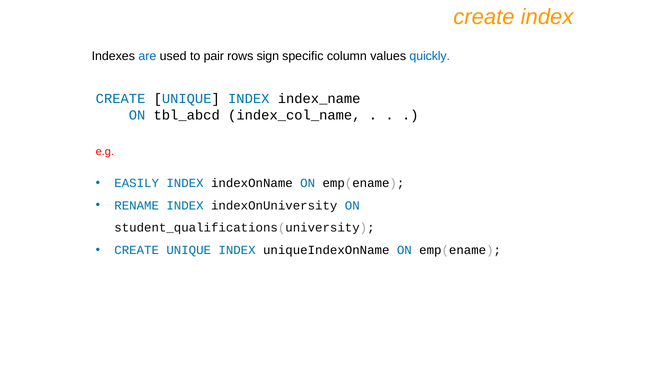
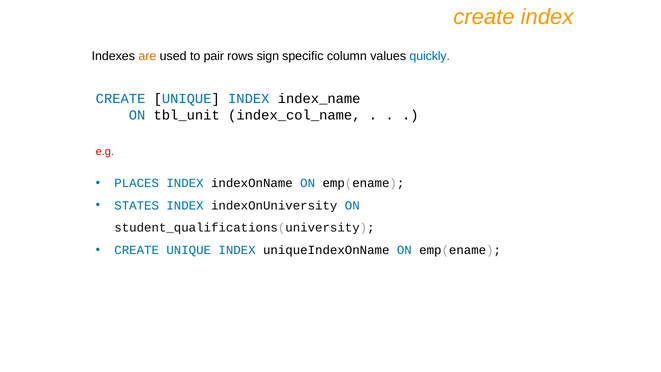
are colour: blue -> orange (147, 56)
tbl_abcd: tbl_abcd -> tbl_unit (187, 115)
EASILY: EASILY -> PLACES (137, 183)
RENAME: RENAME -> STATES (137, 205)
